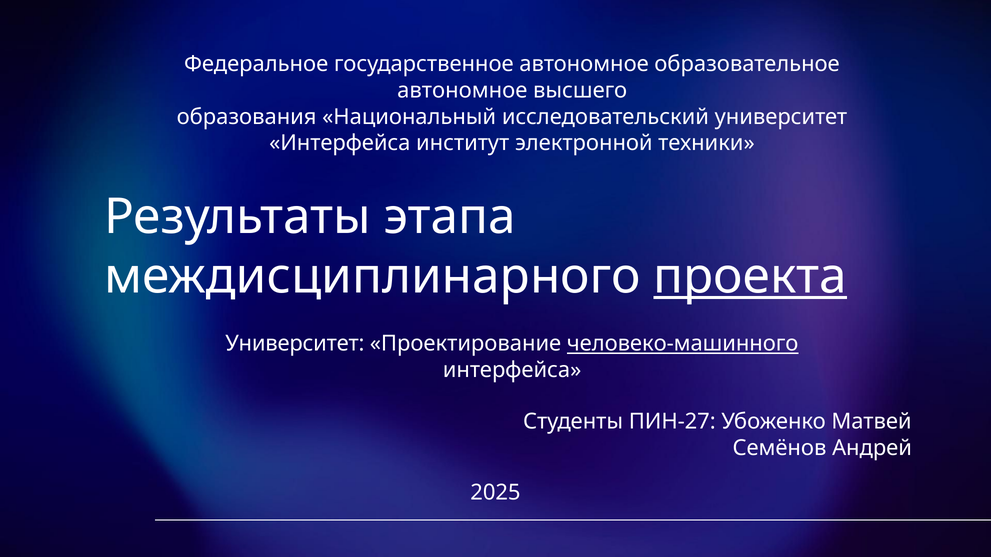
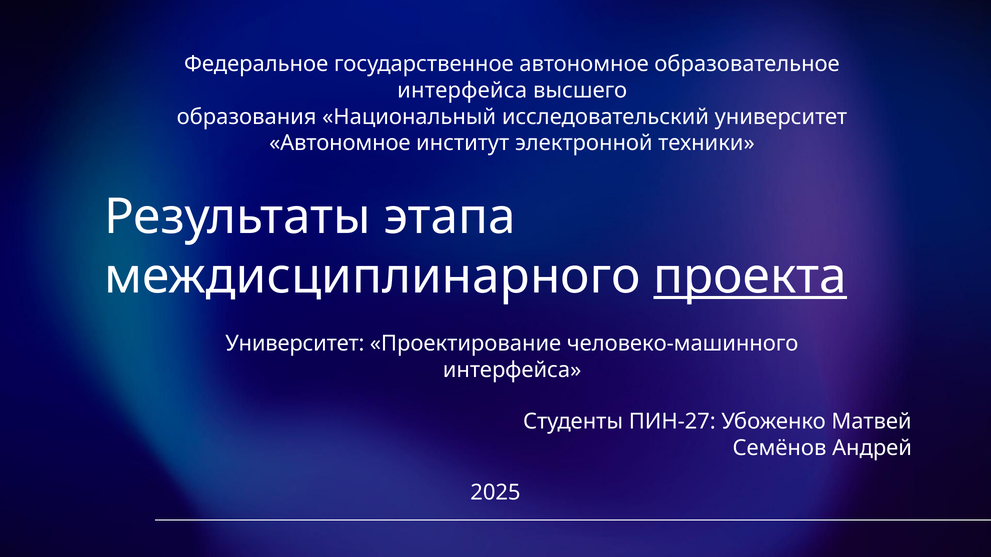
автономное: автономное -> интерфейса (462, 90)
Интерфейса: Интерфейса -> Автономное (340, 143)
человеко-машинного underline: present -> none (683, 344)
